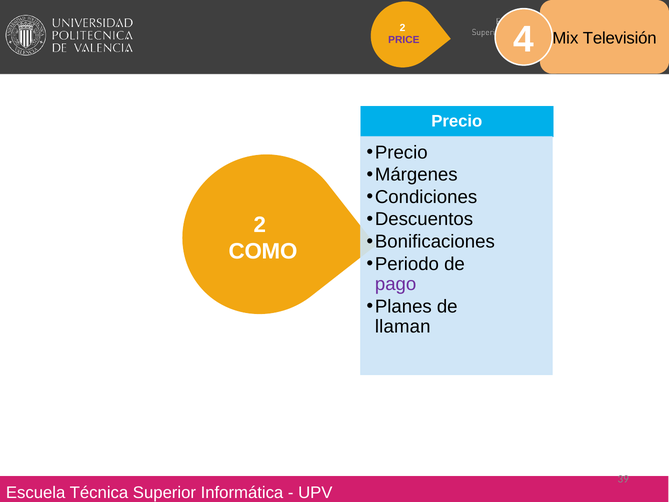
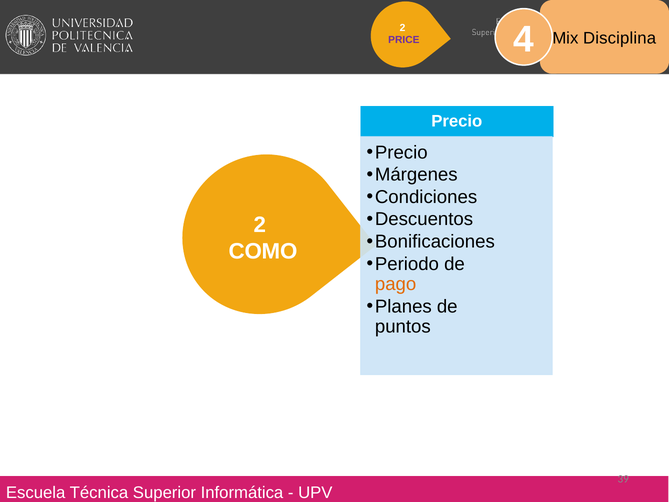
Televisión: Televisión -> Disciplina (620, 38)
pago colour: purple -> orange (396, 284)
llaman: llaman -> puntos (403, 326)
